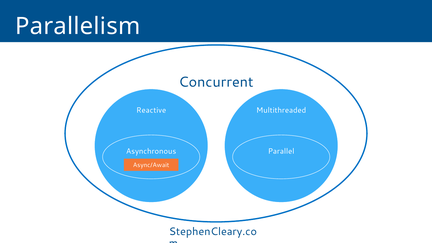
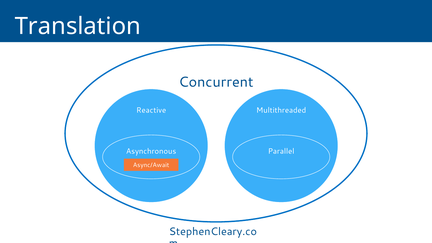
Parallelism: Parallelism -> Translation (78, 26)
